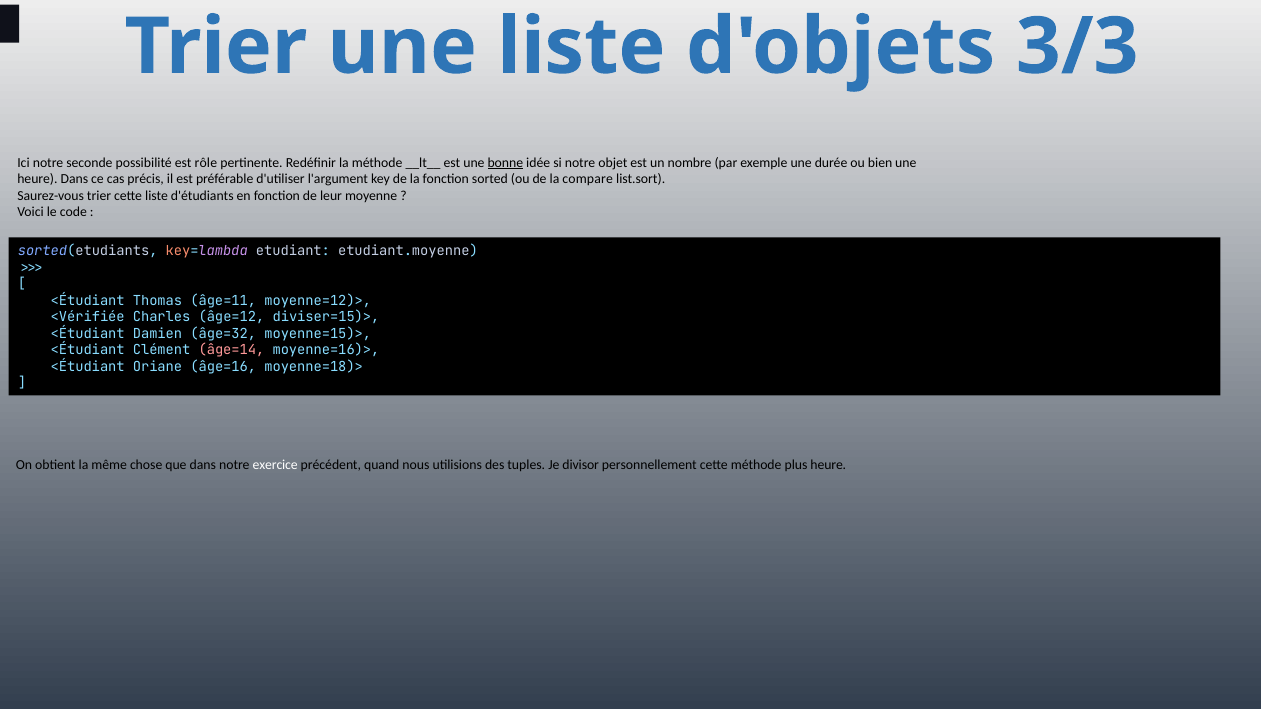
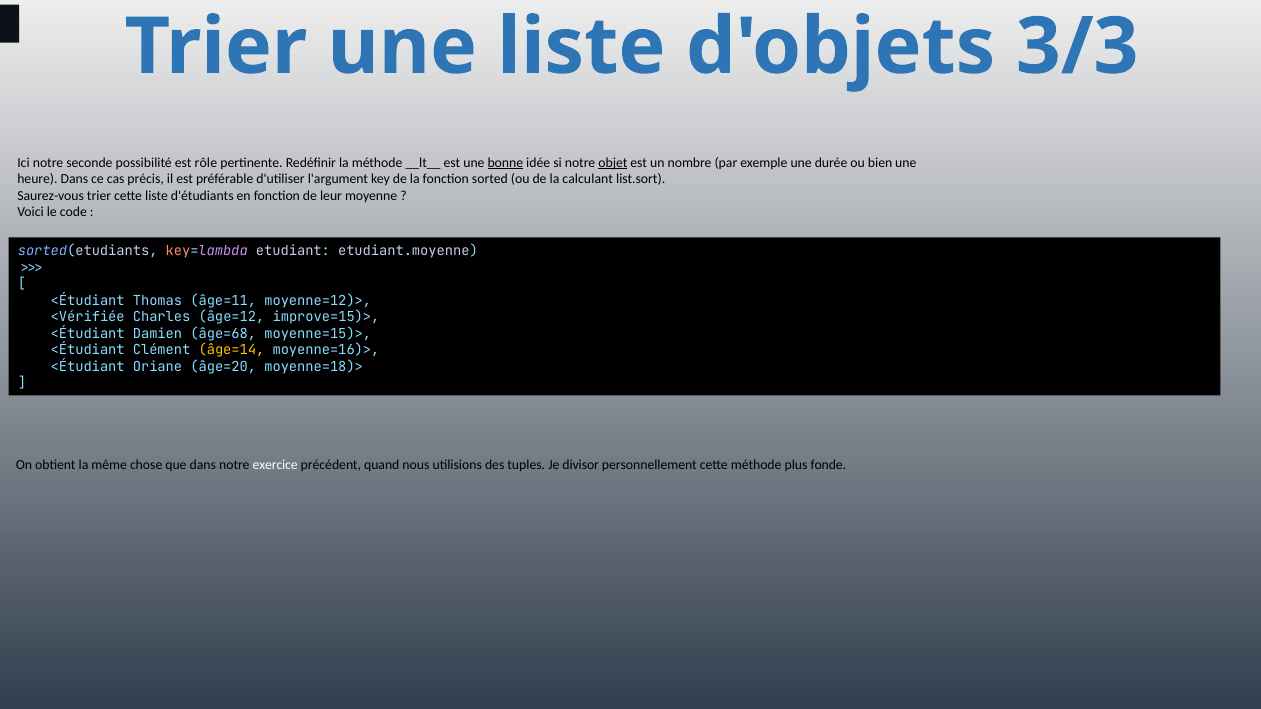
objet underline: none -> present (613, 163)
compare: compare -> calculant (588, 179)
diviser=15)>: diviser=15)> -> improve=15)> (326, 317)
âge=32: âge=32 -> âge=68 (223, 334)
âge=14 colour: pink -> yellow (231, 350)
âge=16: âge=16 -> âge=20 (223, 367)
plus heure: heure -> fonde (828, 465)
